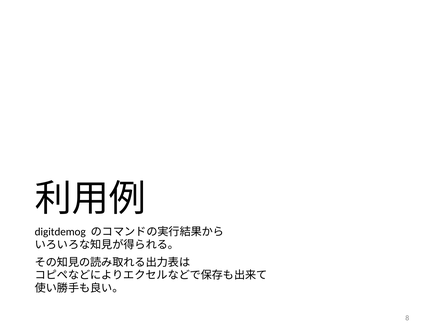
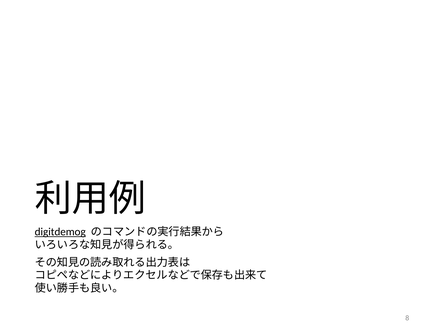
digitdemog underline: none -> present (60, 232)
